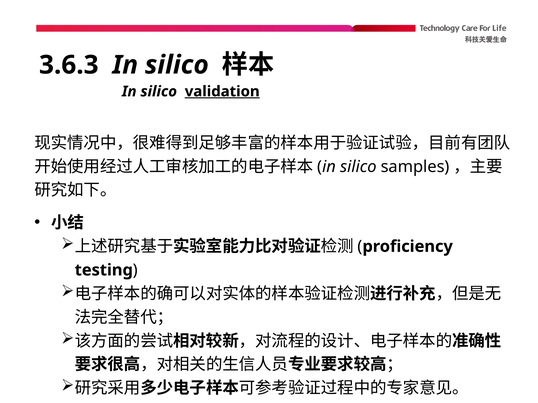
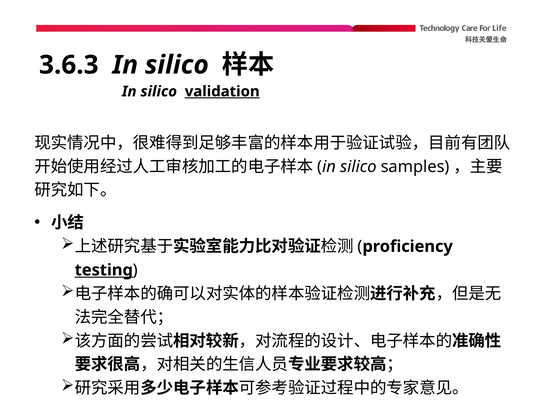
testing underline: none -> present (104, 270)
